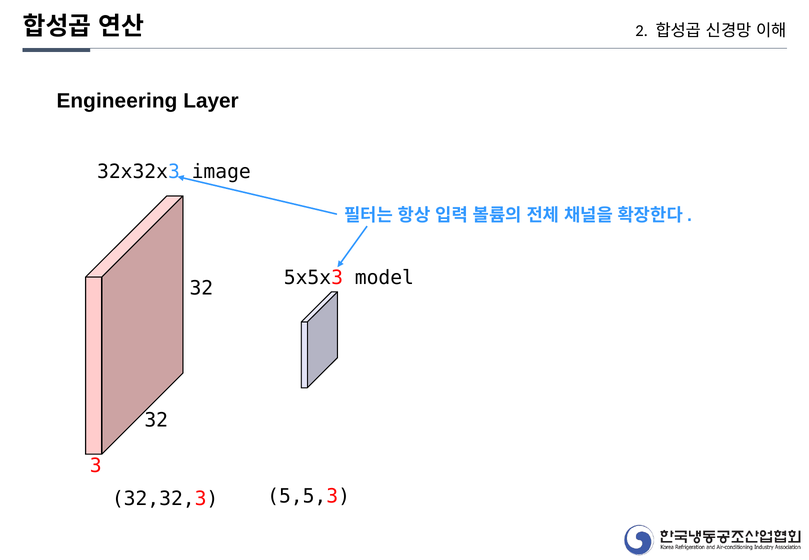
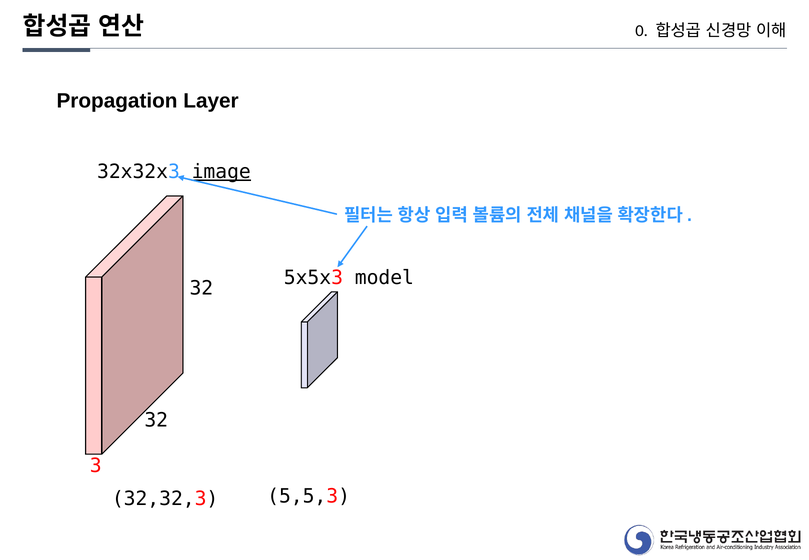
2: 2 -> 0 (642, 31)
Engineering: Engineering -> Propagation (117, 101)
image underline: none -> present (221, 172)
